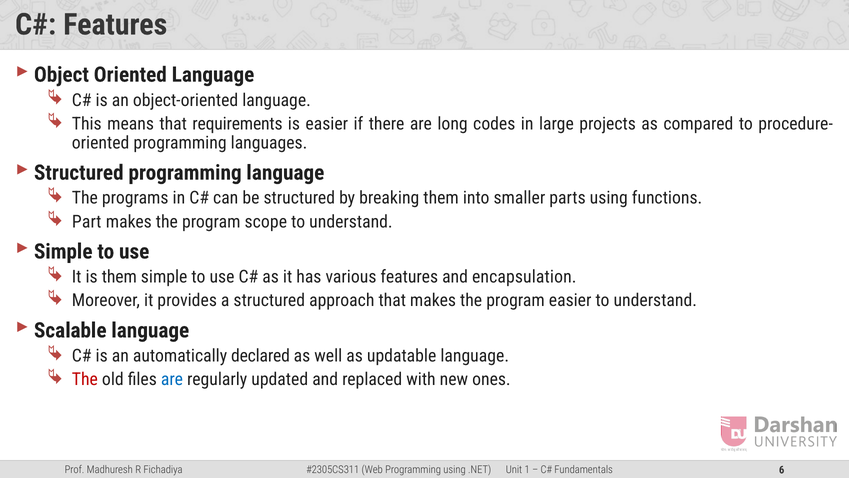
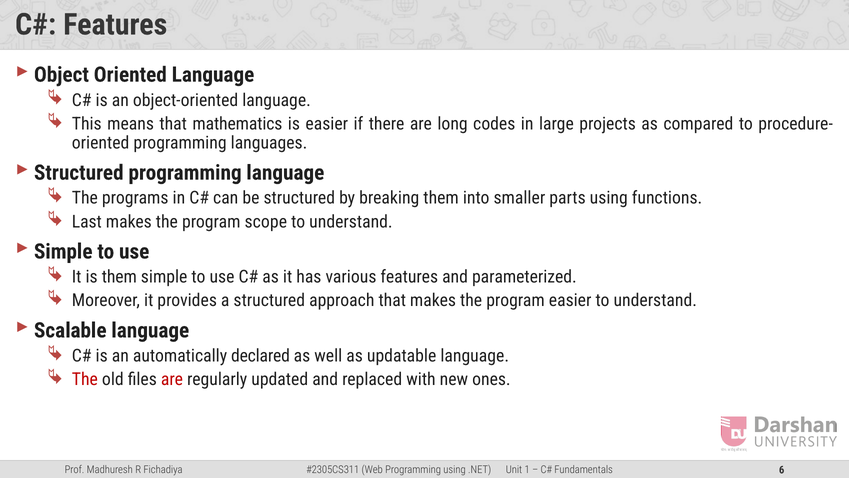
requirements: requirements -> mathematics (237, 124)
Part: Part -> Last (87, 221)
encapsulation: encapsulation -> parameterized (524, 277)
are colour: blue -> red (172, 379)
